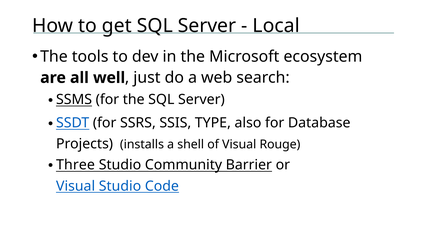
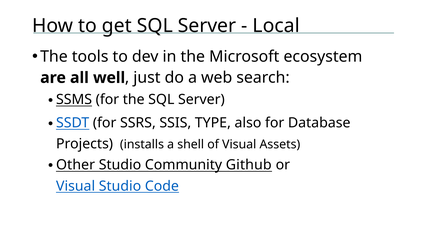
Rouge: Rouge -> Assets (280, 144)
Three: Three -> Other (76, 165)
Barrier: Barrier -> Github (249, 165)
